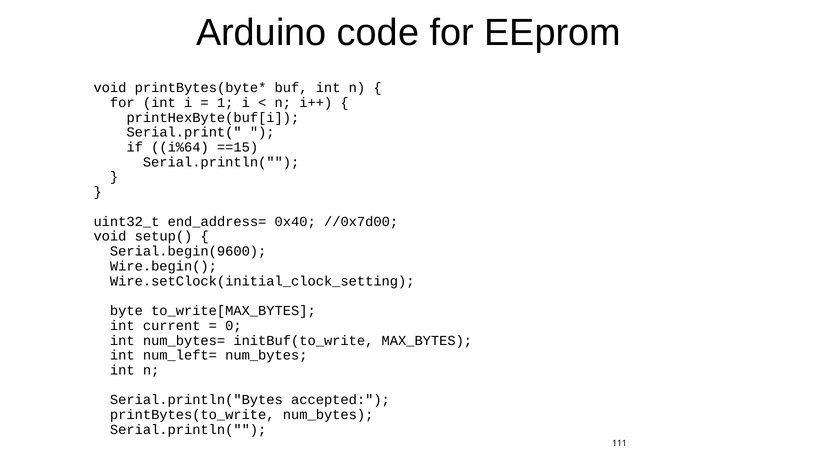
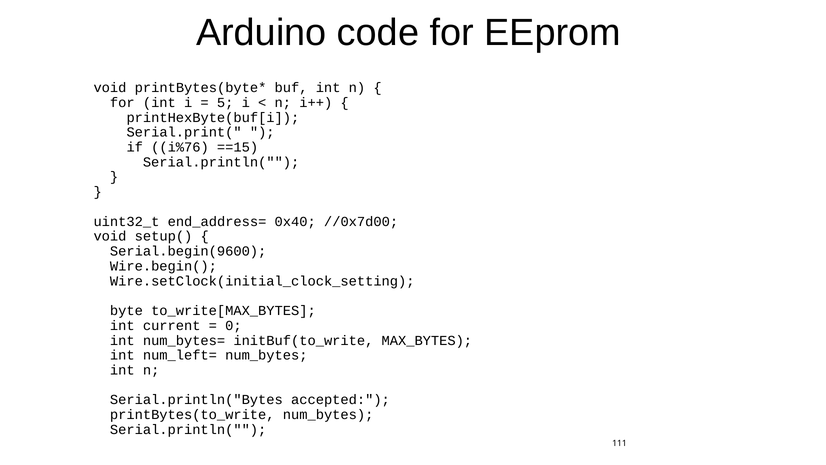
1: 1 -> 5 (225, 103)
i%64: i%64 -> i%76 (180, 147)
